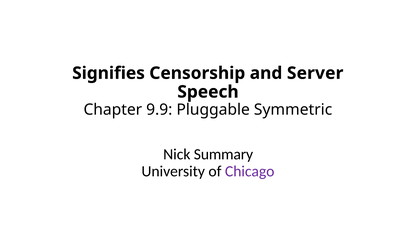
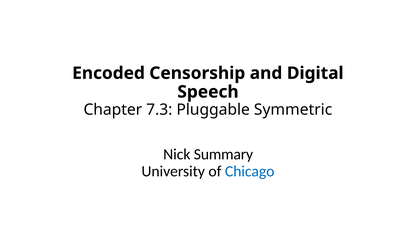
Signifies: Signifies -> Encoded (109, 73)
Server: Server -> Digital (315, 73)
9.9: 9.9 -> 7.3 (159, 110)
Chicago colour: purple -> blue (250, 171)
